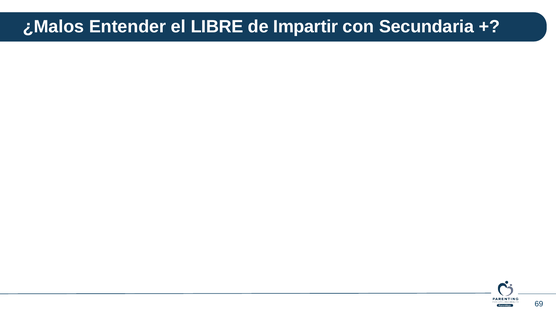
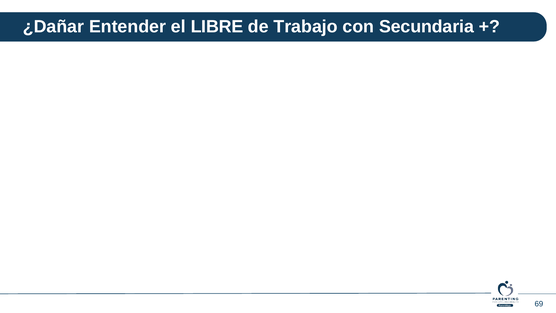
¿Malos: ¿Malos -> ¿Dañar (54, 27)
Impartir: Impartir -> Trabajo (306, 27)
